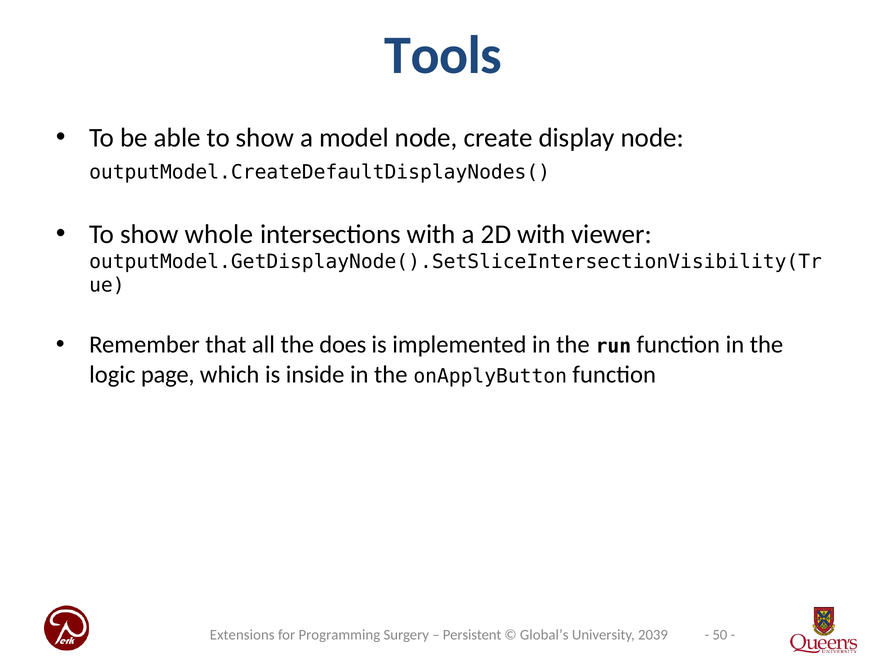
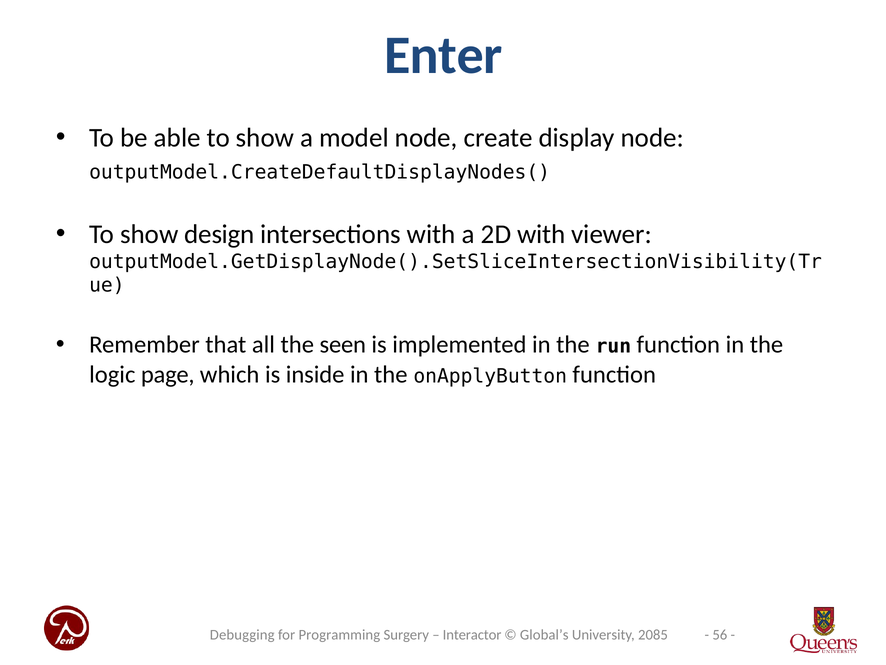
Tools: Tools -> Enter (443, 55)
whole: whole -> design (219, 234)
does: does -> seen (343, 345)
50: 50 -> 56 (720, 634)
Extensions: Extensions -> Debugging (242, 635)
Persistent: Persistent -> Interactor (472, 635)
2039: 2039 -> 2085 (653, 635)
